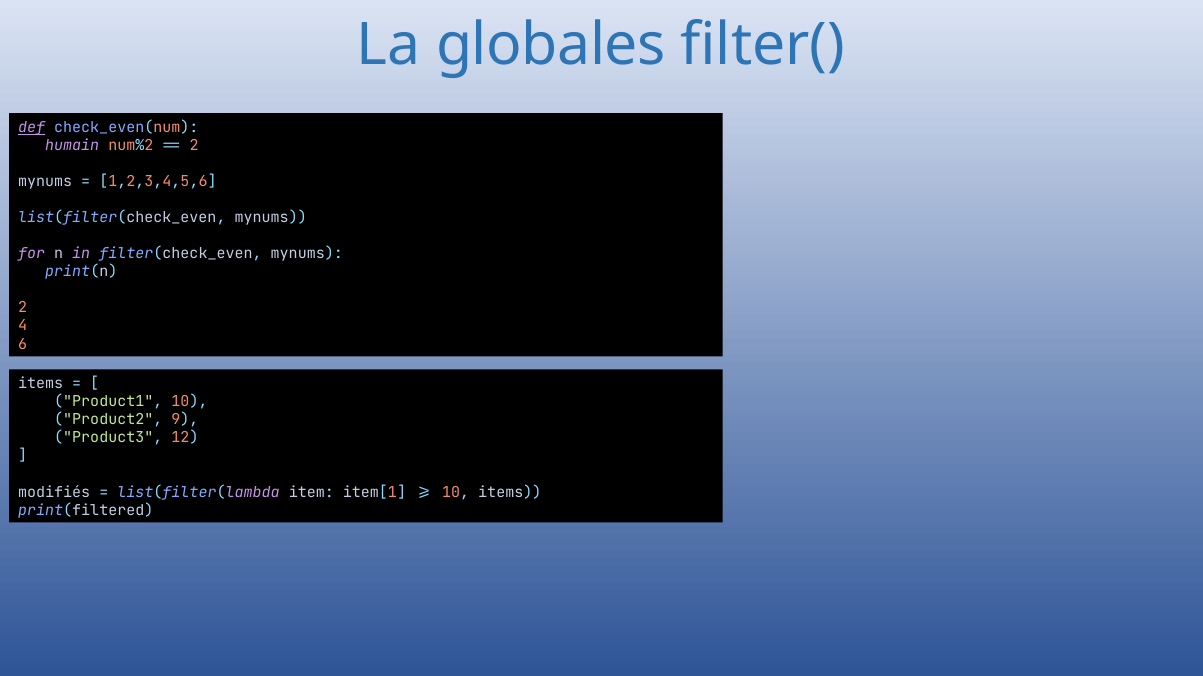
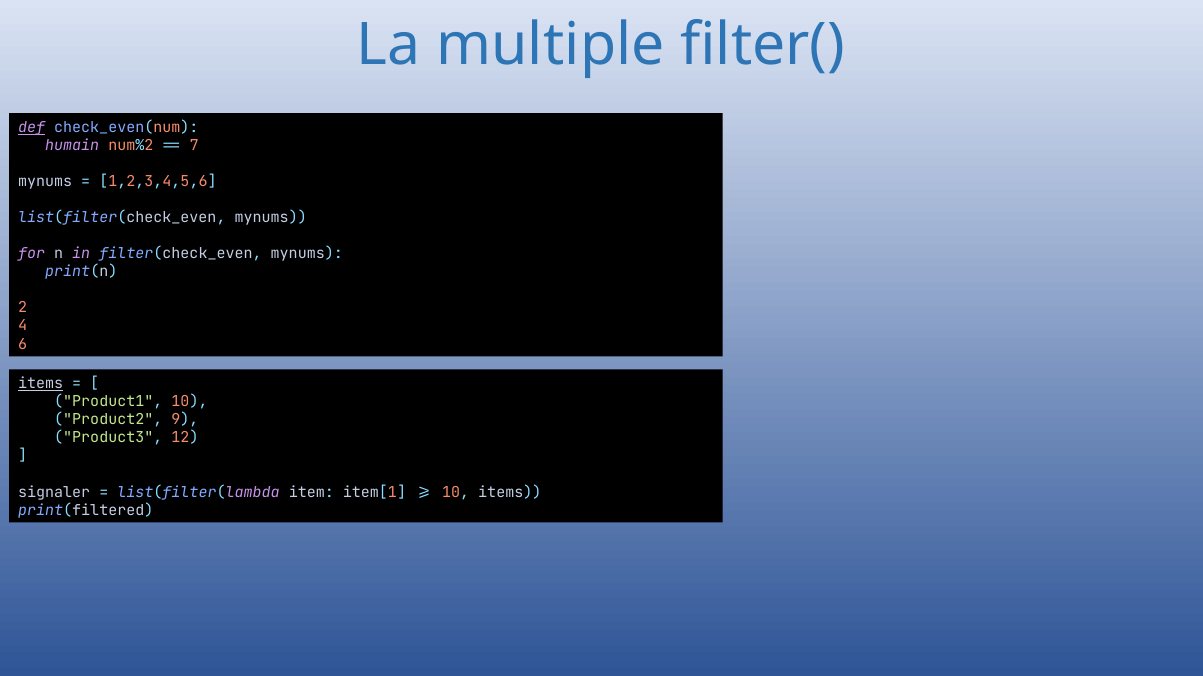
globales: globales -> multiple (551, 45)
2: 2 -> 7 (194, 146)
items underline: none -> present (41, 384)
modifiés: modifiés -> signaler (54, 493)
